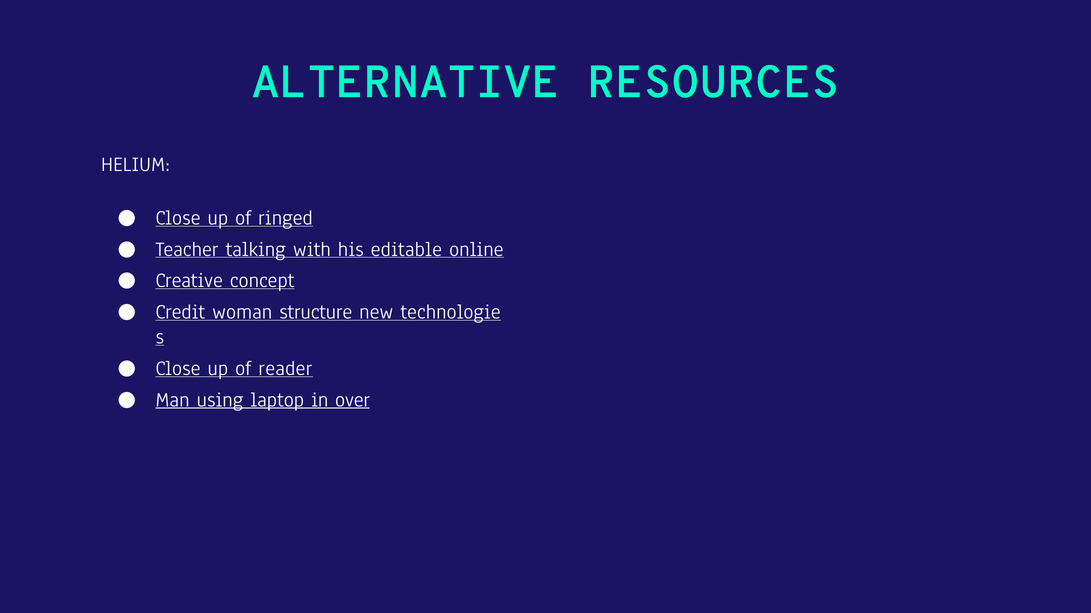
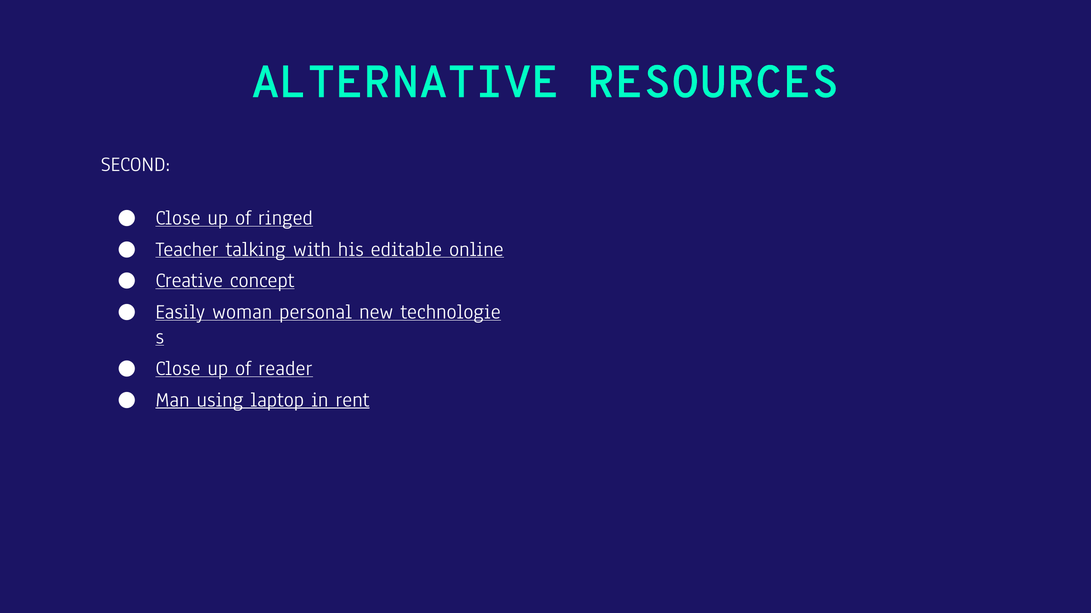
HELIUM: HELIUM -> SECOND (136, 164)
Credit: Credit -> Easily (180, 312)
structure: structure -> personal (316, 312)
over: over -> rent (352, 400)
